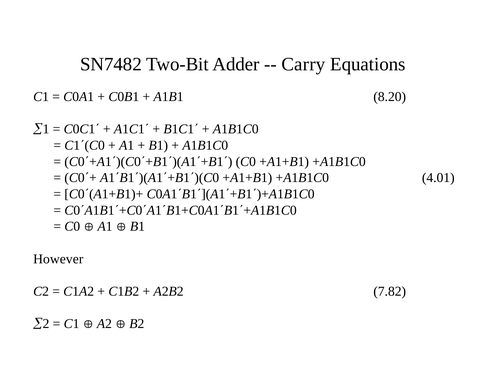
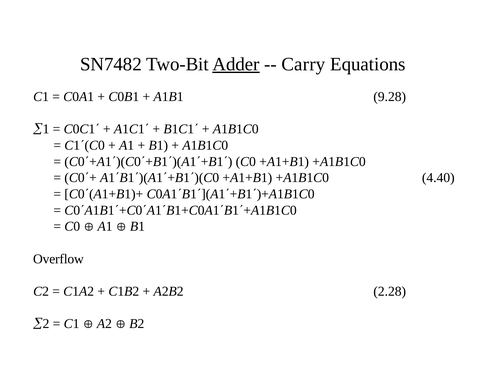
Adder underline: none -> present (236, 64)
8.20: 8.20 -> 9.28 (390, 96)
4.01: 4.01 -> 4.40 (438, 178)
However: However -> Overflow (58, 259)
7.82: 7.82 -> 2.28 (390, 291)
